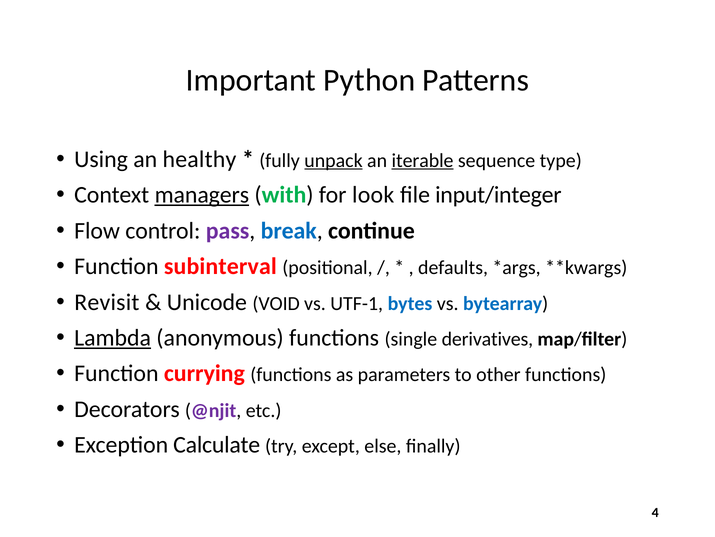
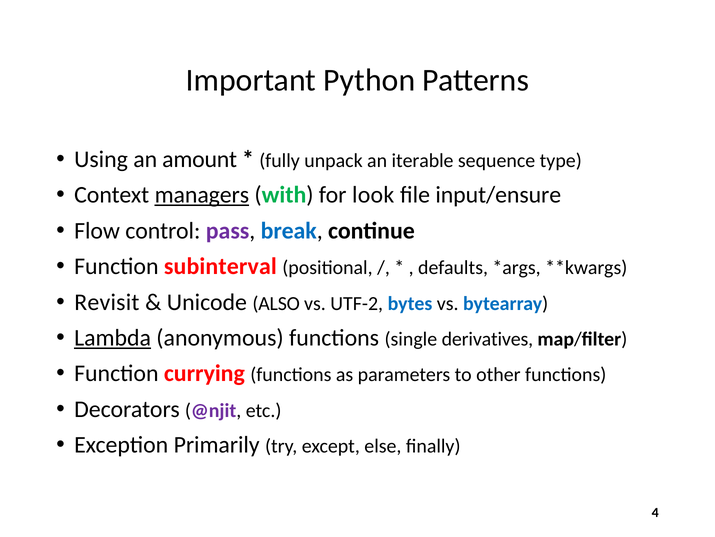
healthy: healthy -> amount (200, 159)
unpack underline: present -> none (334, 160)
iterable underline: present -> none (423, 160)
input/integer: input/integer -> input/ensure (498, 195)
VOID: VOID -> ALSO (276, 303)
UTF-1: UTF-1 -> UTF-2 (357, 303)
Calculate: Calculate -> Primarily (217, 444)
